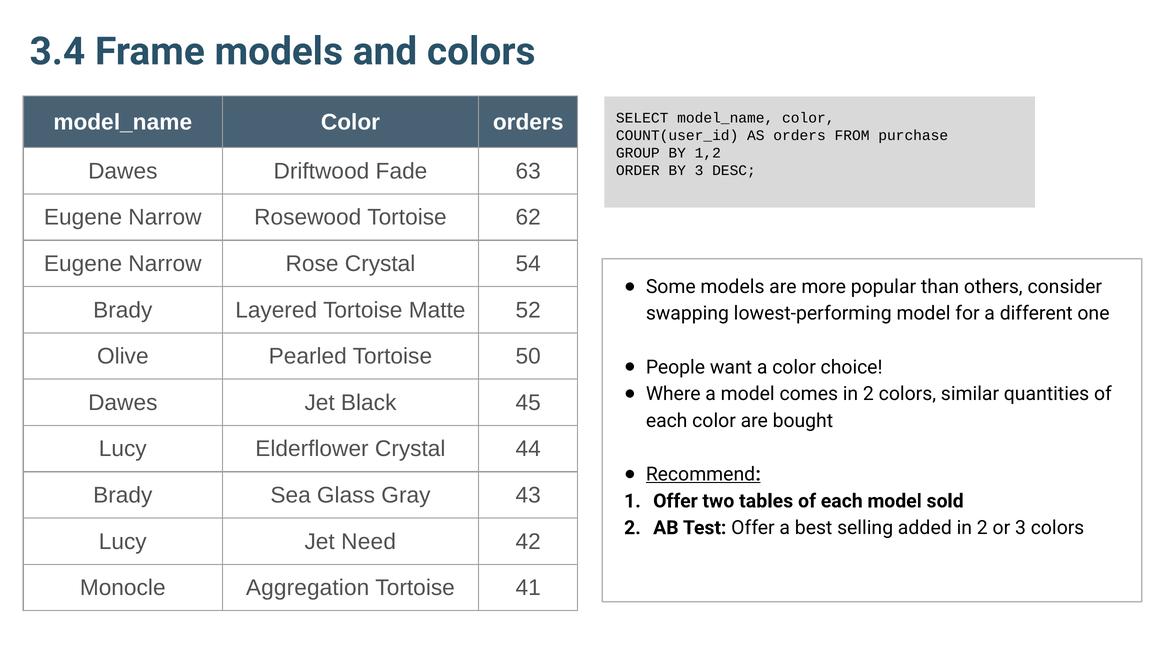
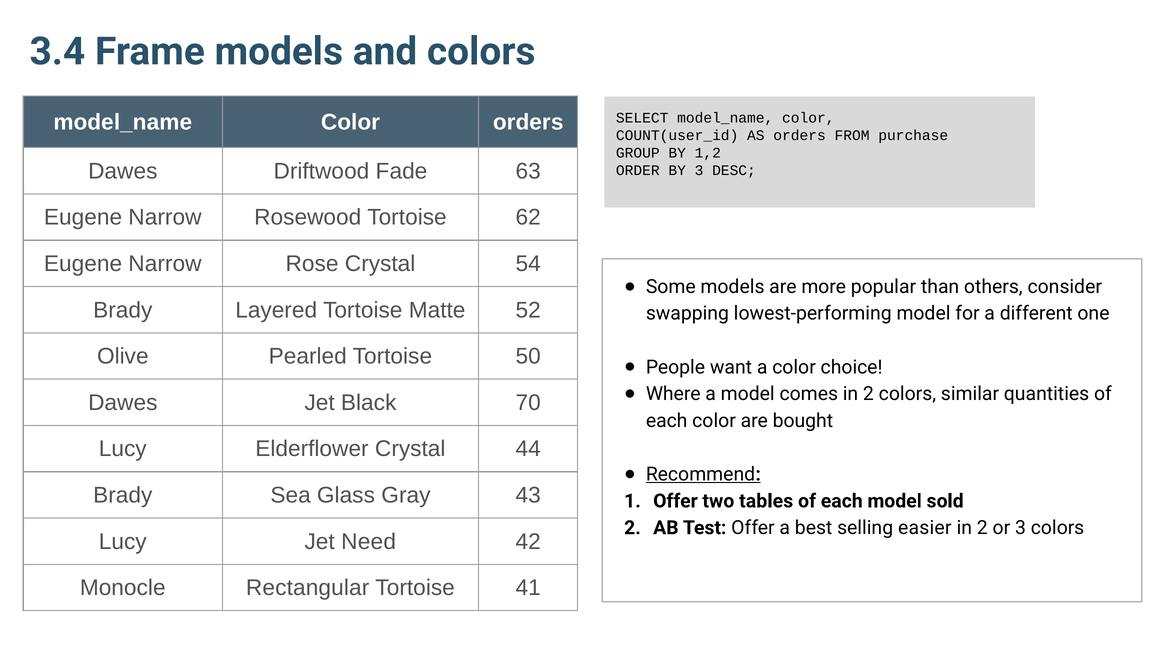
45: 45 -> 70 (528, 403)
added: added -> easier (925, 528)
Aggregation: Aggregation -> Rectangular (308, 588)
